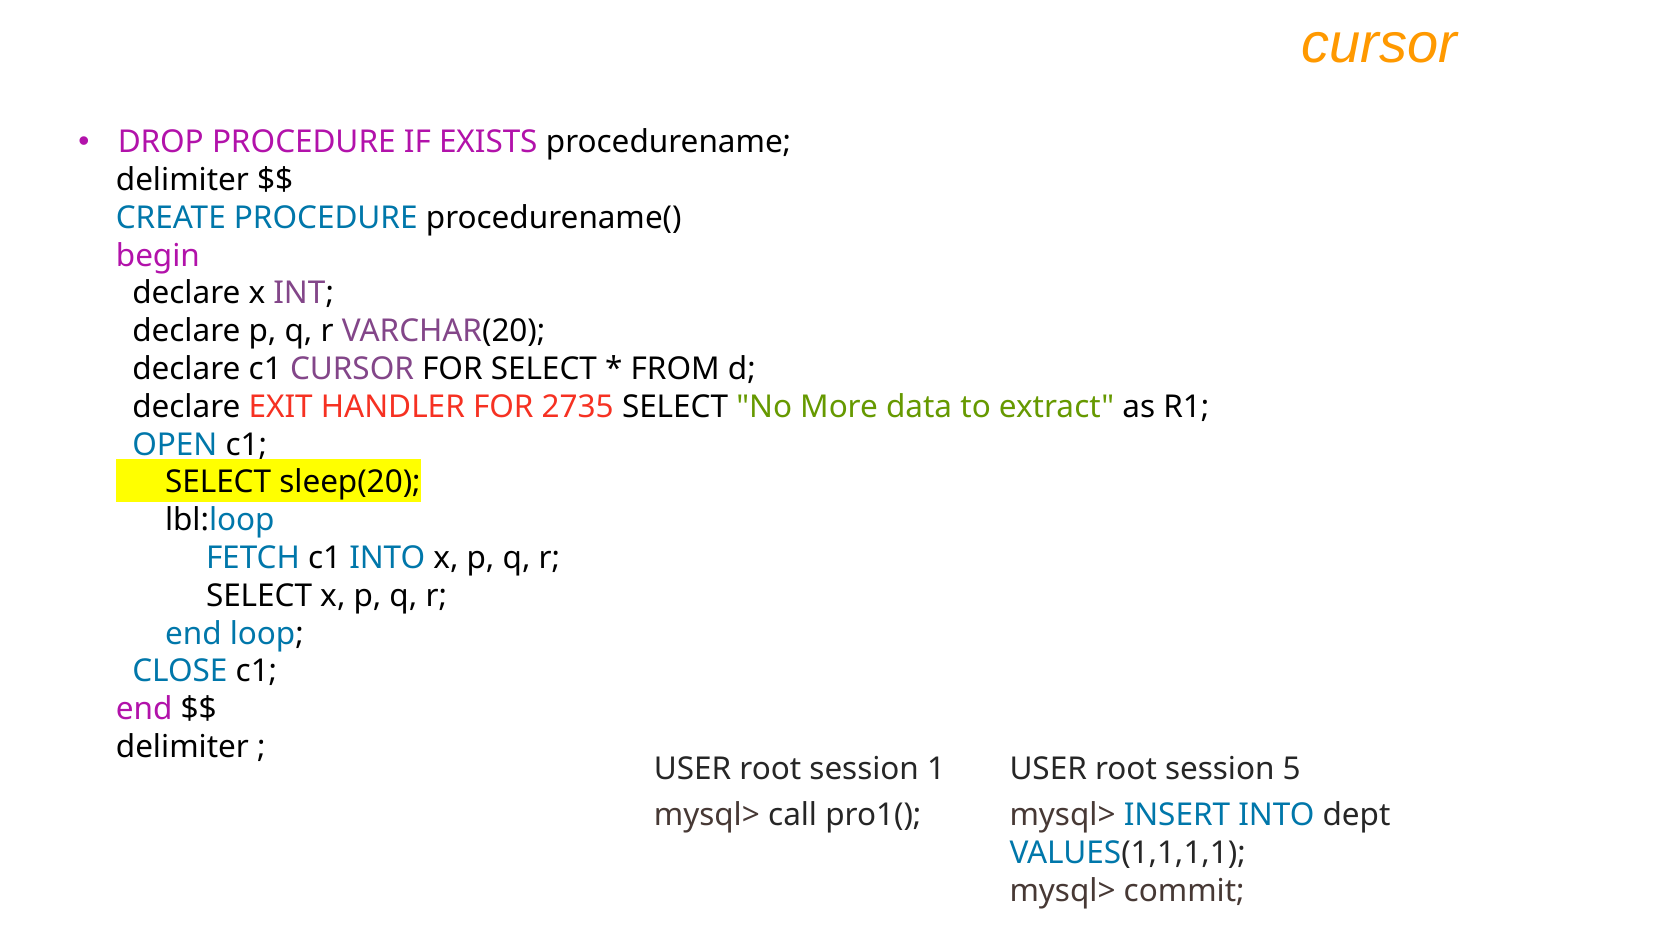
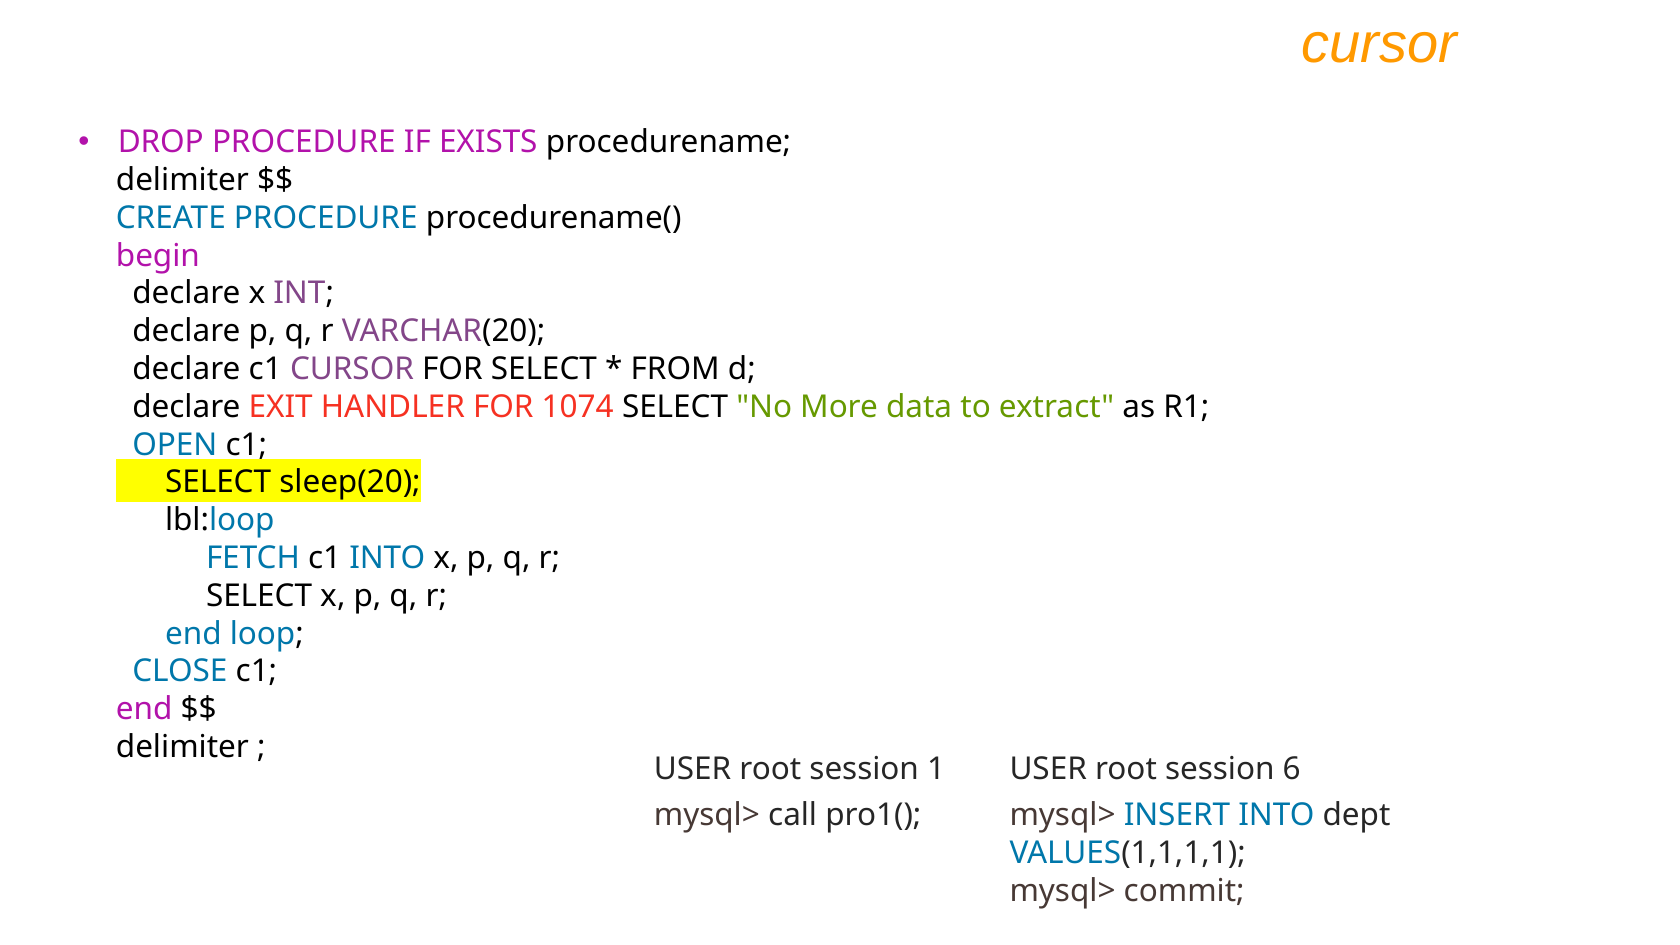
2735: 2735 -> 1074 (578, 407)
5: 5 -> 6 (1292, 769)
